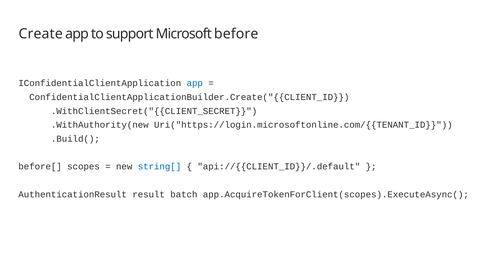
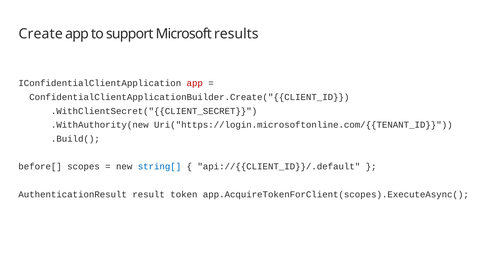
before: before -> results (236, 34)
app colour: blue -> red (195, 83)
batch: batch -> token (184, 194)
